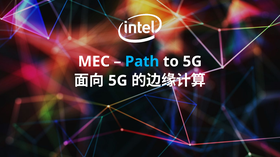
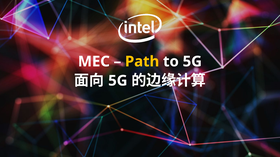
Path colour: light blue -> yellow (142, 62)
